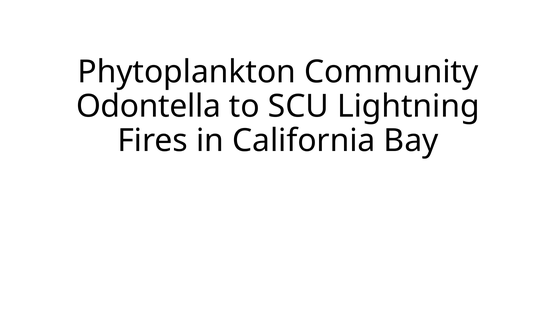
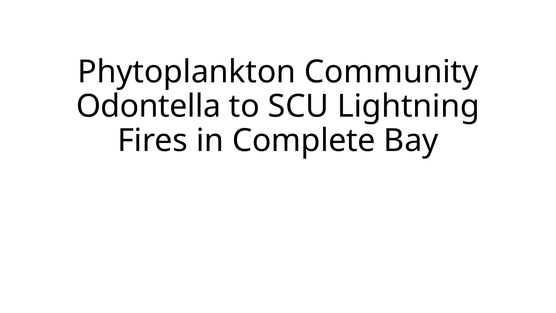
California: California -> Complete (304, 141)
